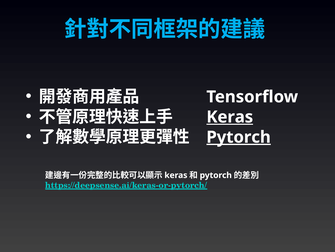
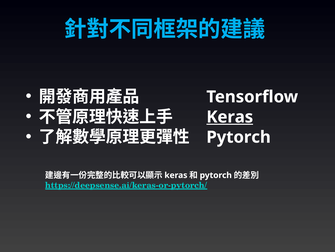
Pytorch underline: present -> none (239, 137)
